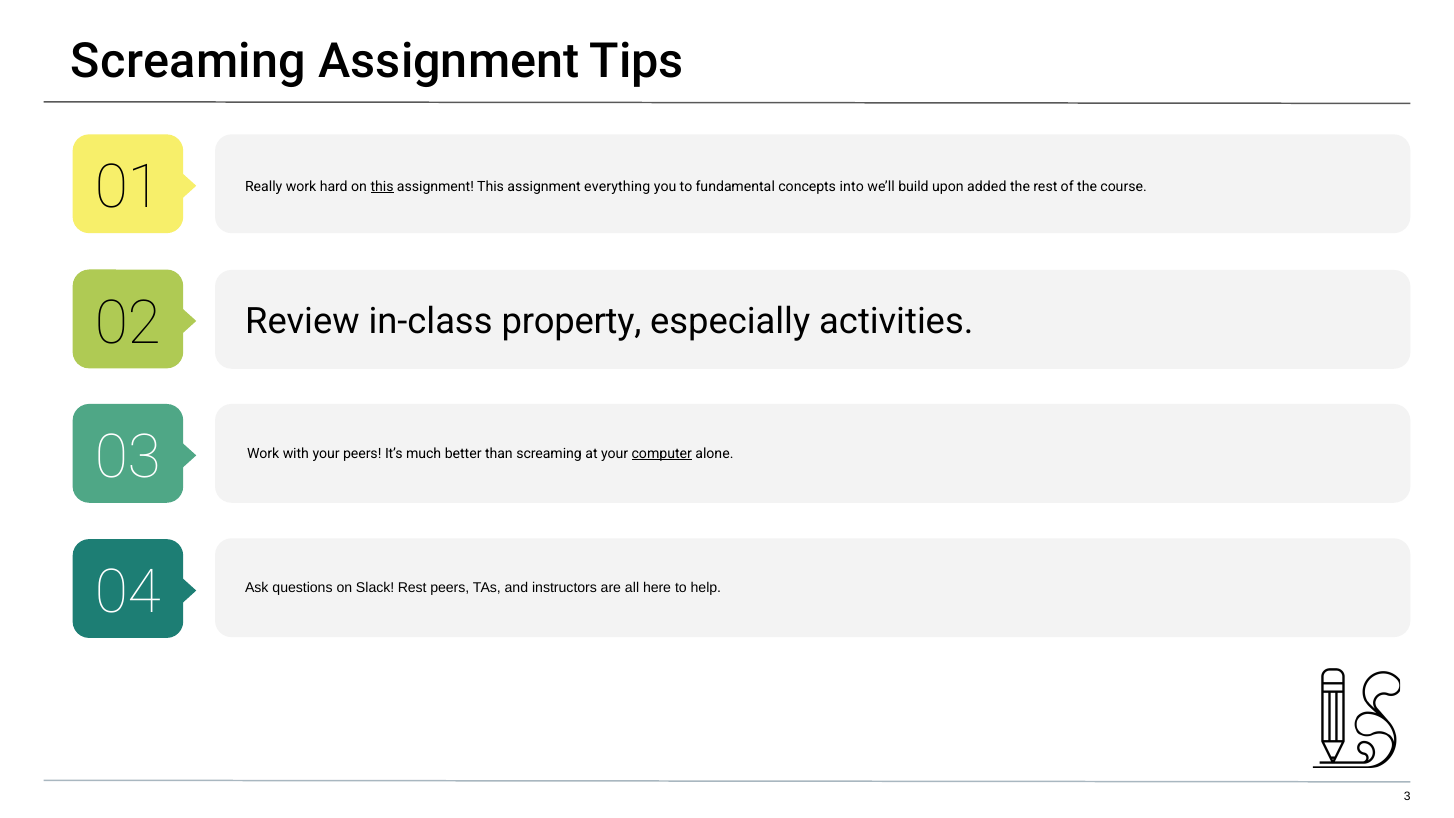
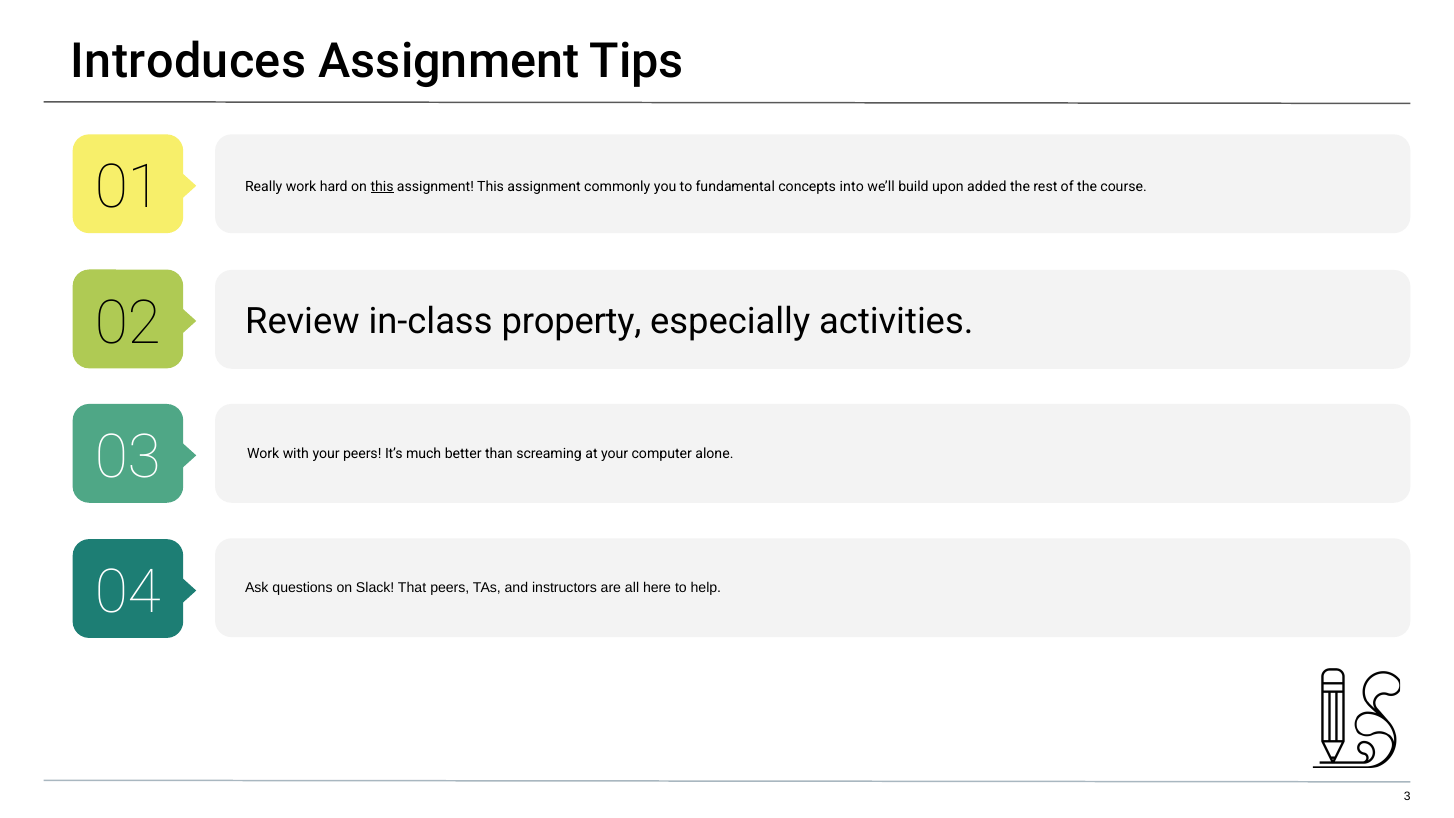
Screaming: Screaming -> Introduces (189, 62)
everything: everything -> commonly (617, 187)
computer underline: present -> none (662, 454)
Slack Rest: Rest -> That (412, 588)
